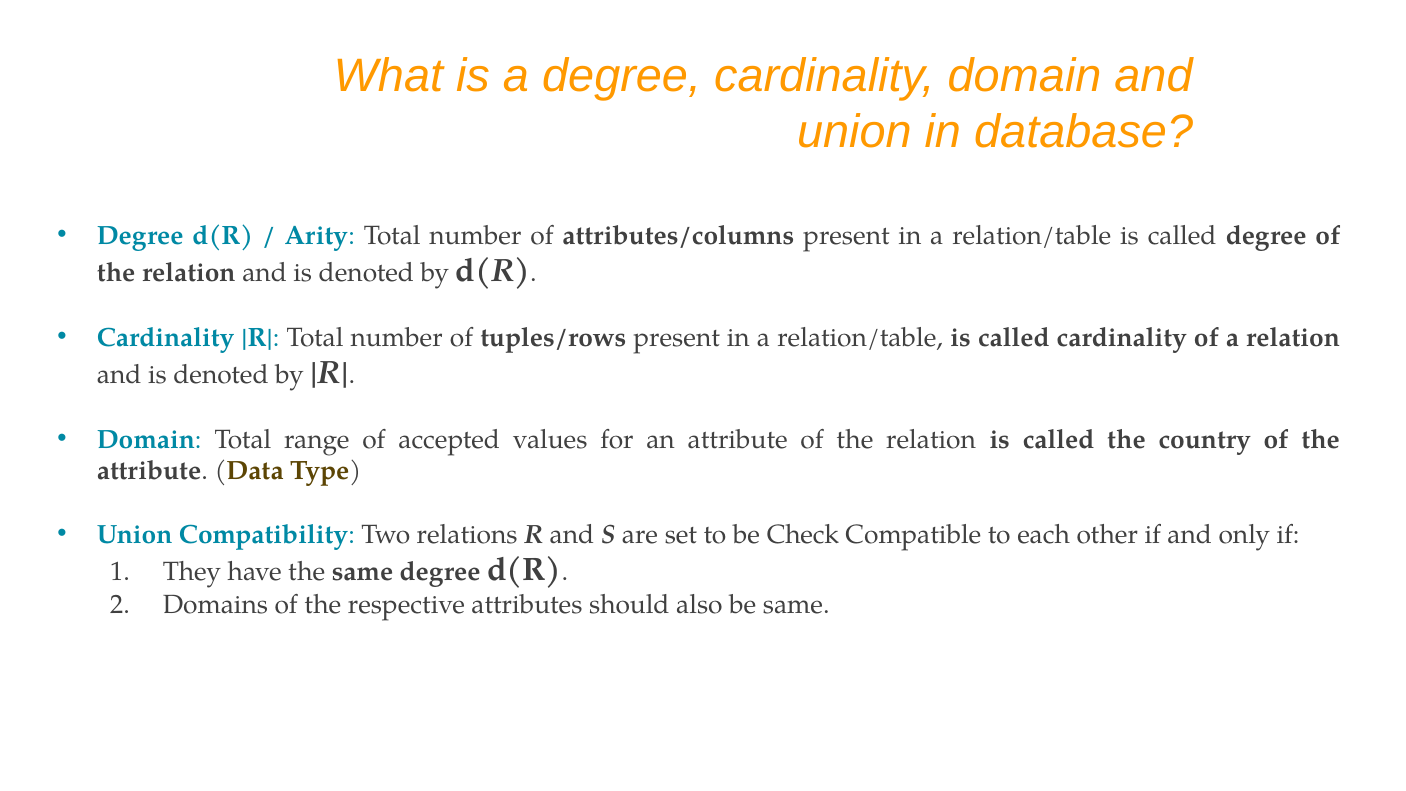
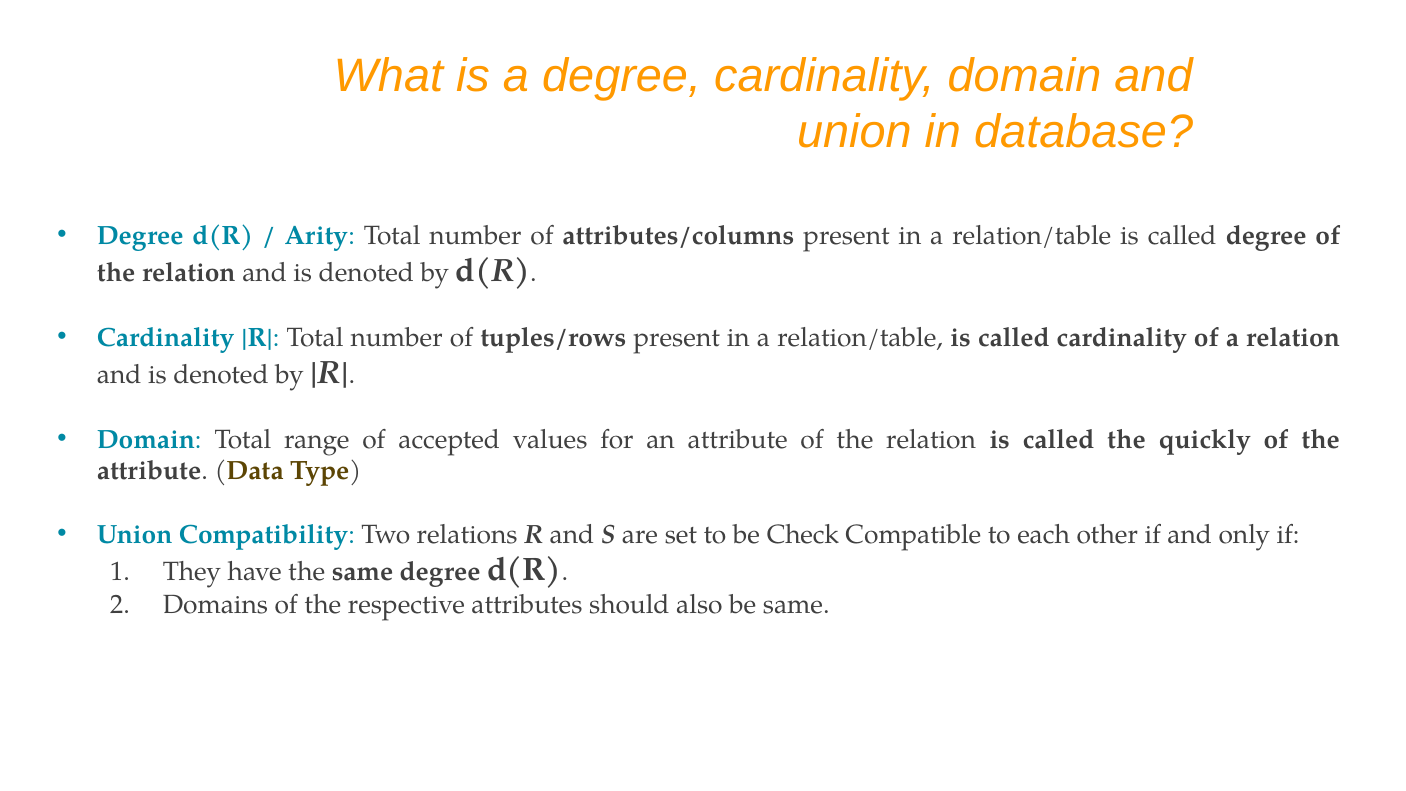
country: country -> quickly (1205, 439)
